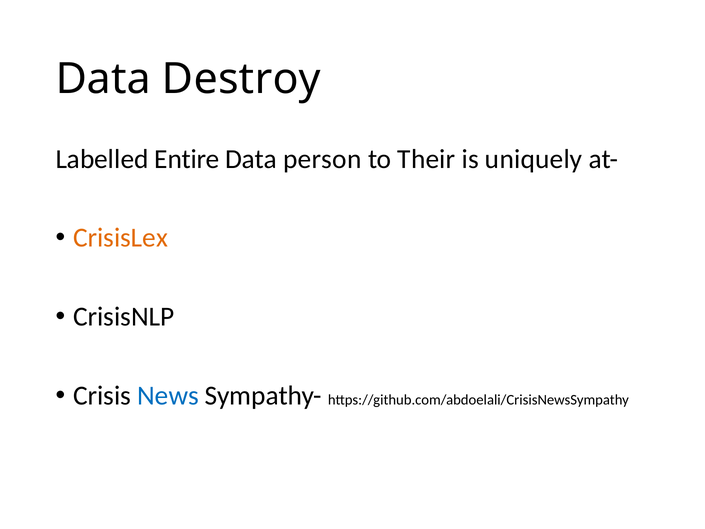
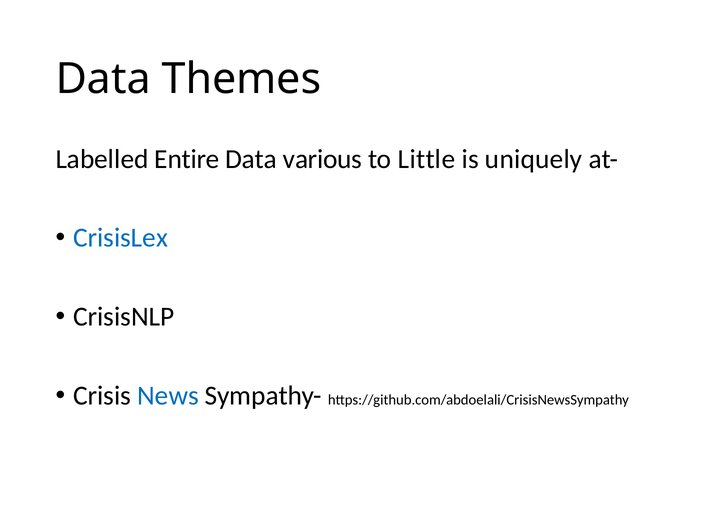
Destroy: Destroy -> Themes (242, 79)
person: person -> various (323, 159)
Their: Their -> Little (426, 159)
CrisisLex colour: orange -> blue (121, 238)
